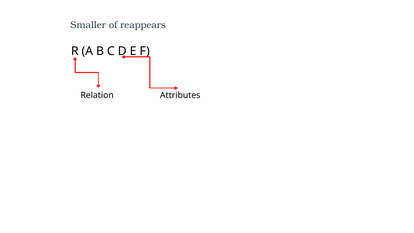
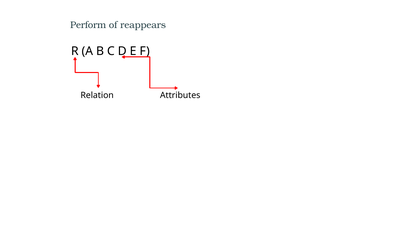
Smaller: Smaller -> Perform (88, 25)
